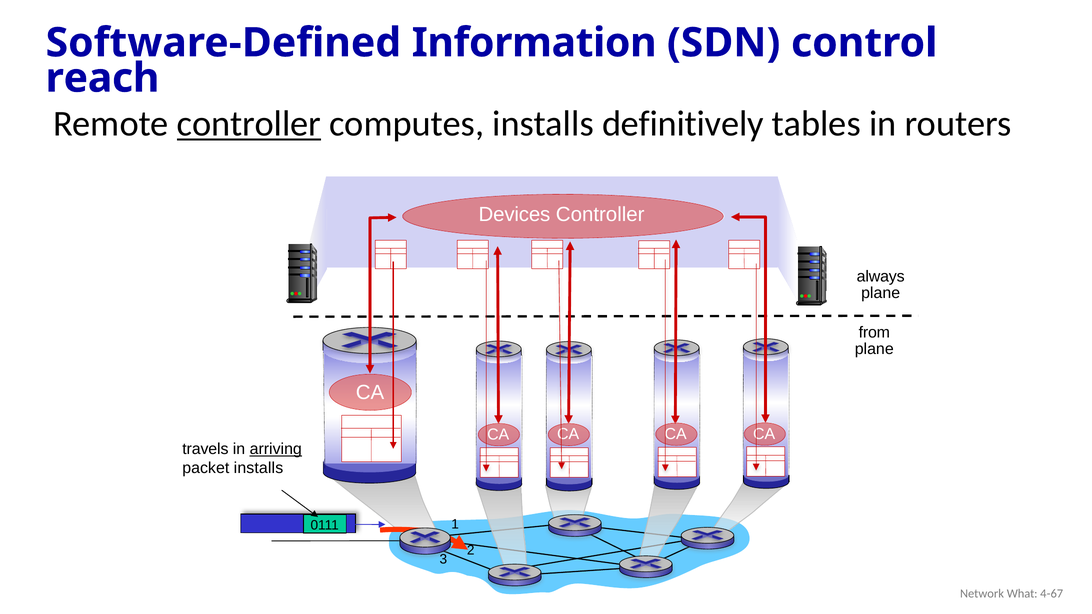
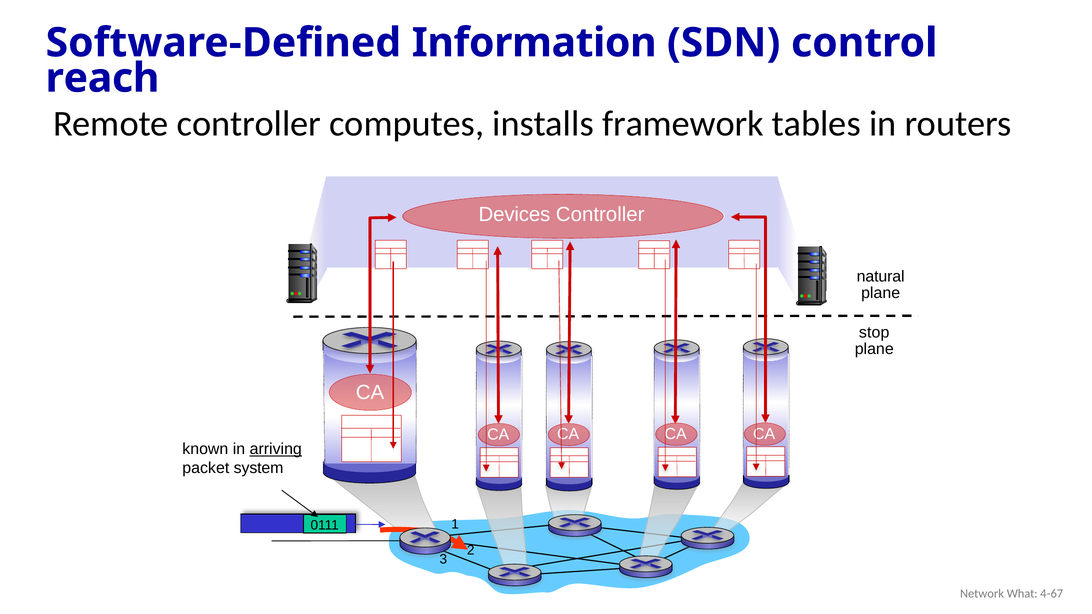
controller underline: present -> none (249, 124)
definitively: definitively -> framework (683, 124)
always: always -> natural (881, 276)
from: from -> stop (874, 332)
travels: travels -> known (205, 449)
packet installs: installs -> system (259, 468)
